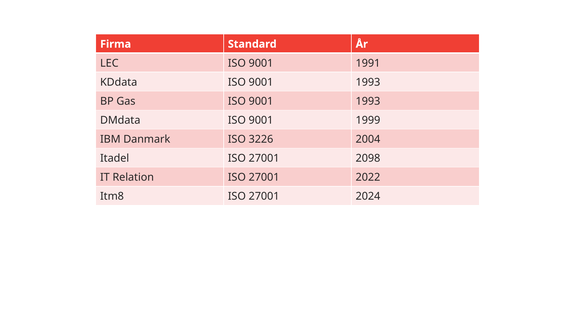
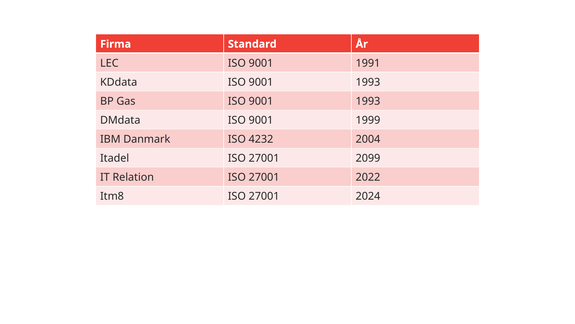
3226: 3226 -> 4232 (261, 139)
2098: 2098 -> 2099 (368, 158)
